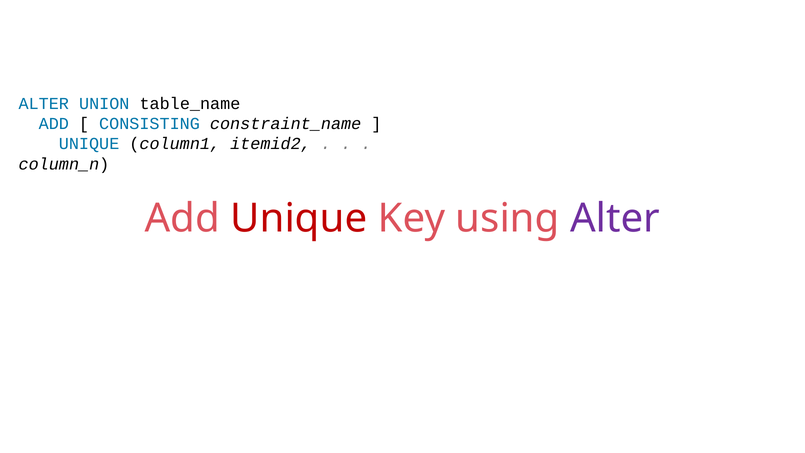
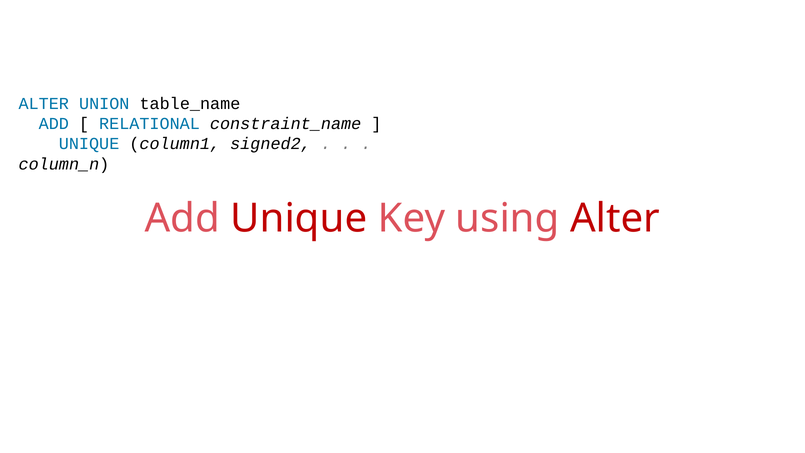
CONSISTING: CONSISTING -> RELATIONAL (149, 124)
itemid2: itemid2 -> signed2 (271, 144)
Alter colour: purple -> red (615, 218)
